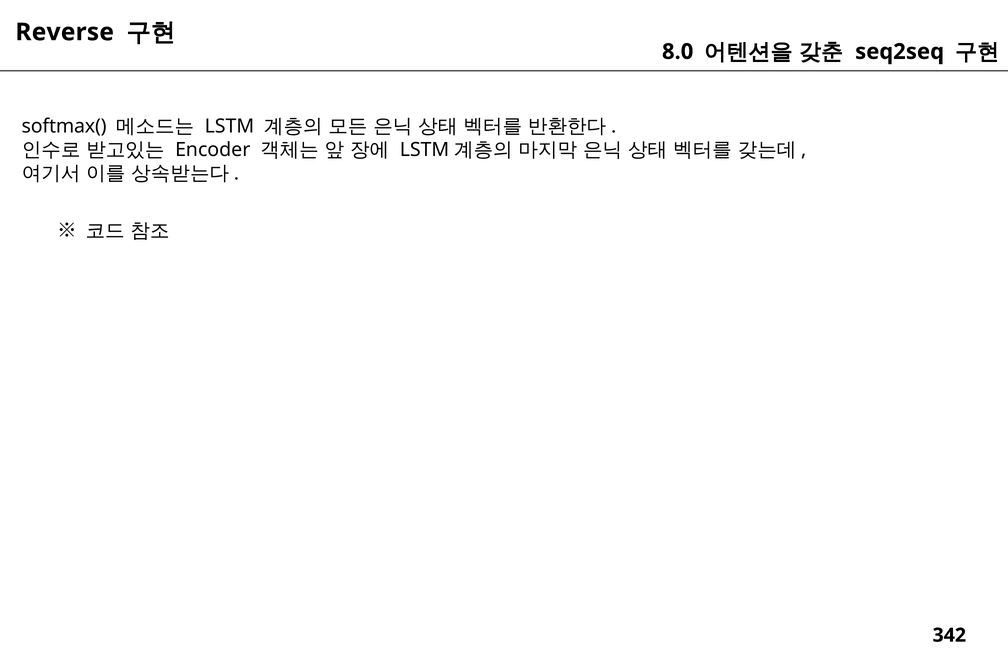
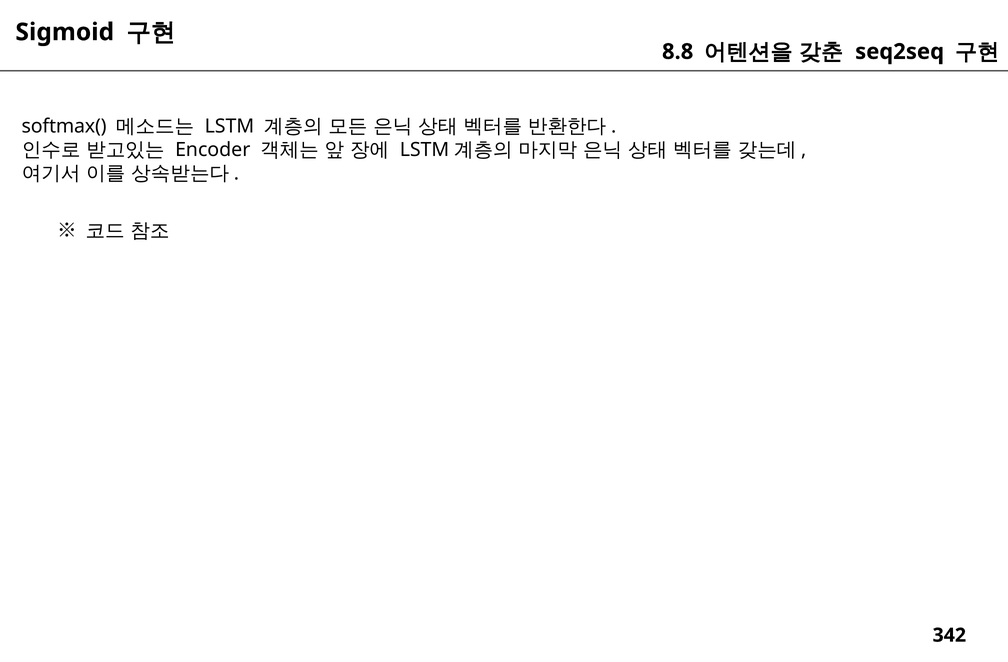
Reverse: Reverse -> Sigmoid (65, 32)
8.0: 8.0 -> 8.8 (678, 52)
